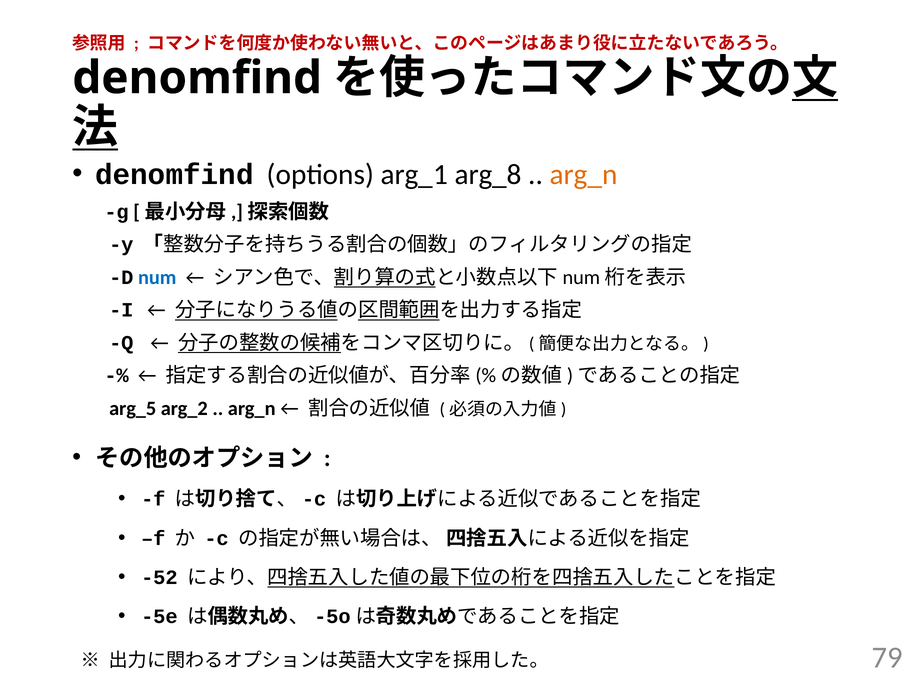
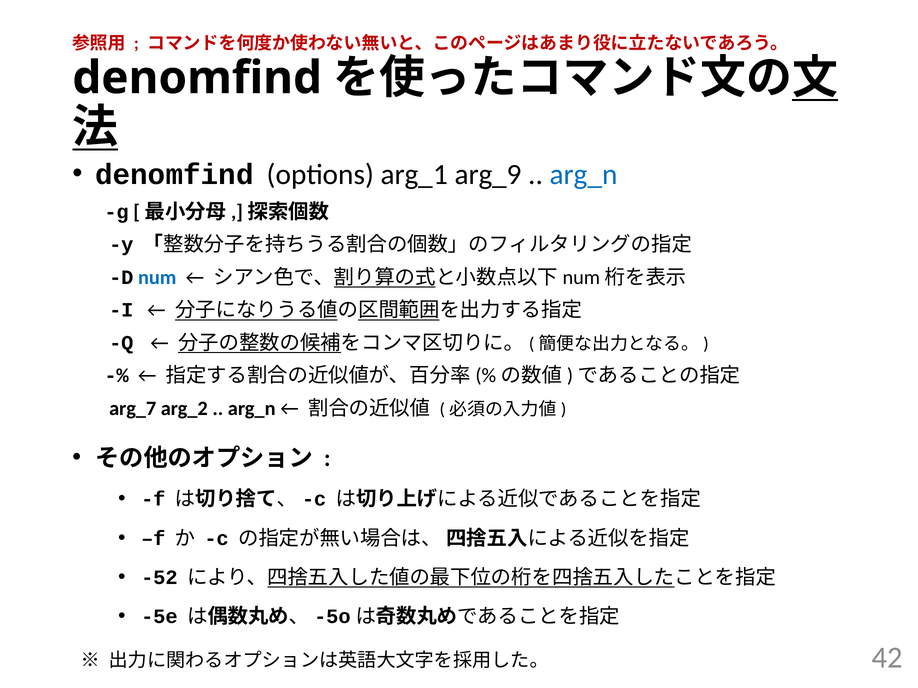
arg_8: arg_8 -> arg_9 (488, 175)
arg_n colour: orange -> blue (584, 175)
arg_5: arg_5 -> arg_7 (133, 409)
79: 79 -> 42 (887, 658)
